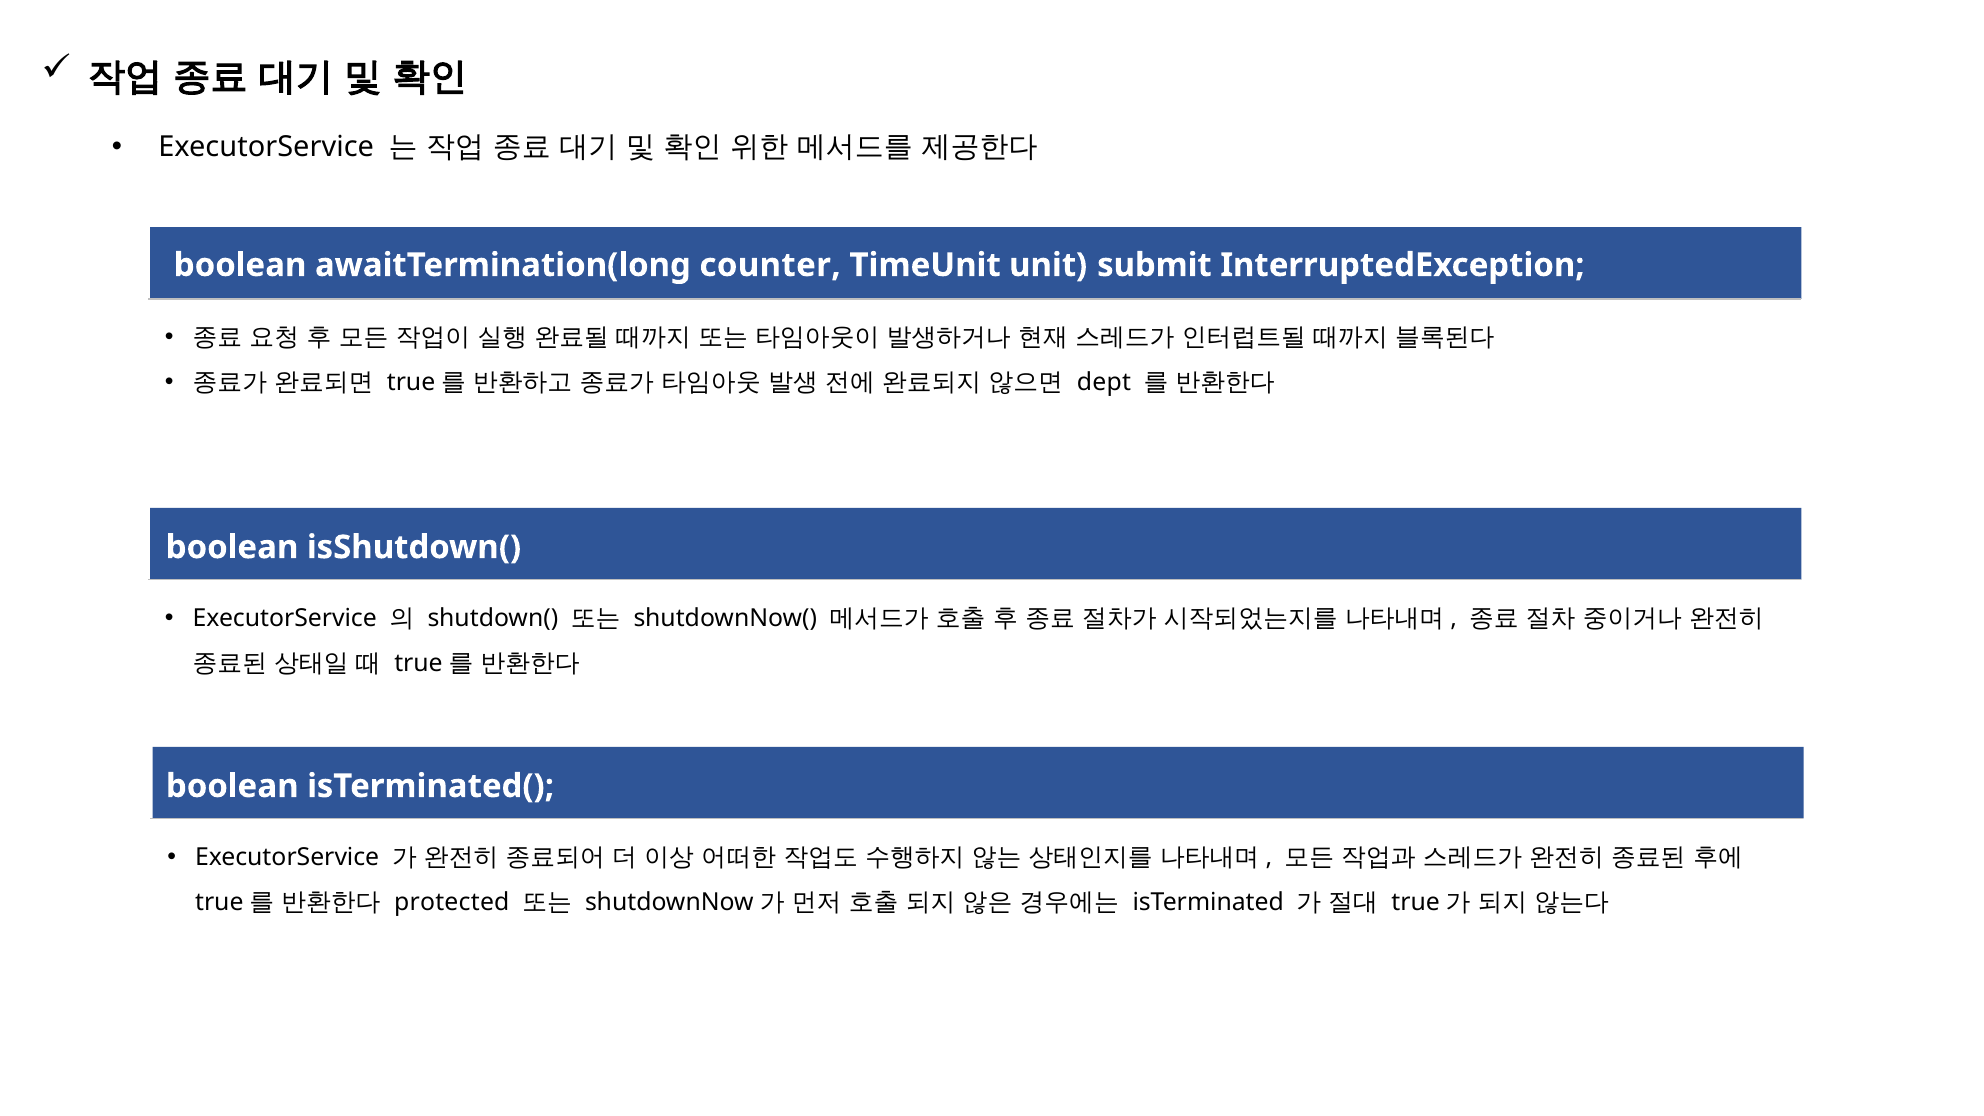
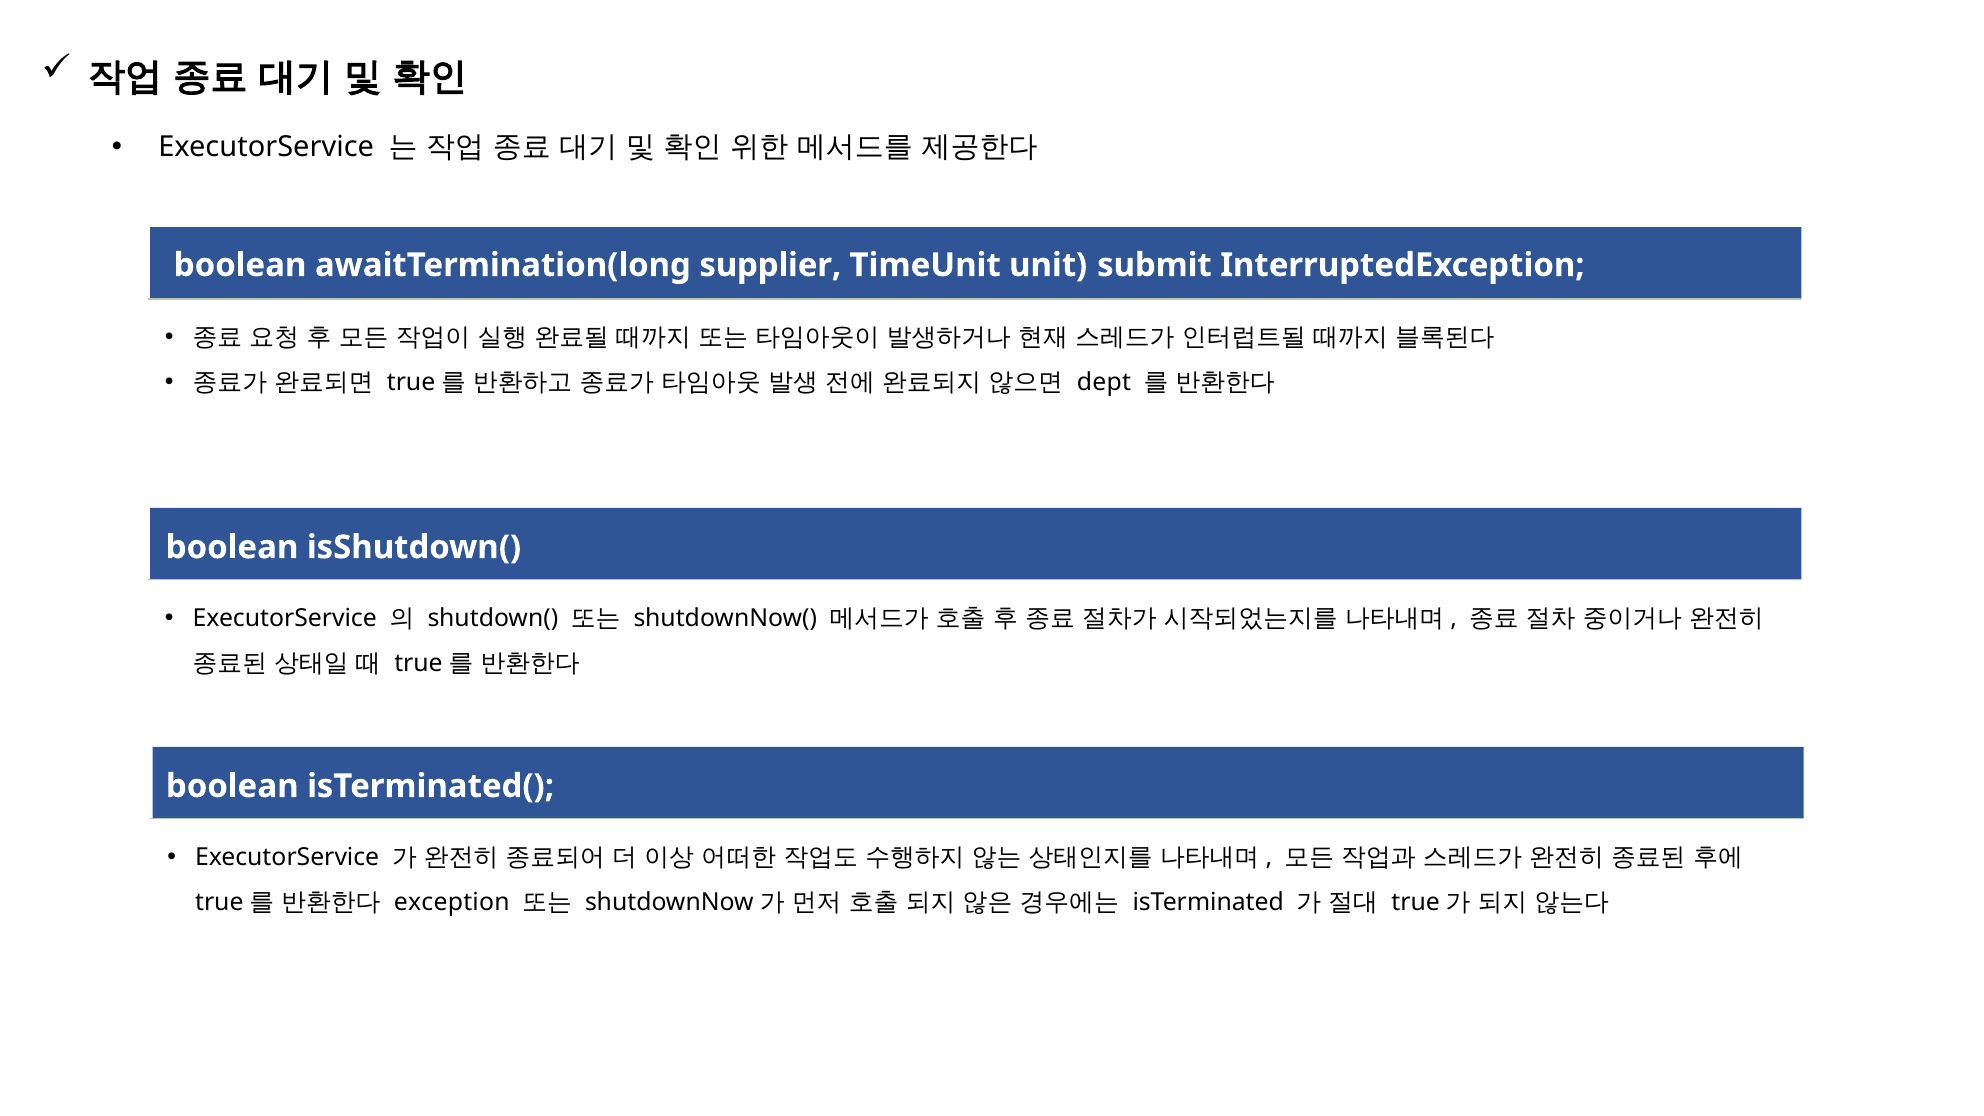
counter: counter -> supplier (770, 265)
protected: protected -> exception (452, 902)
